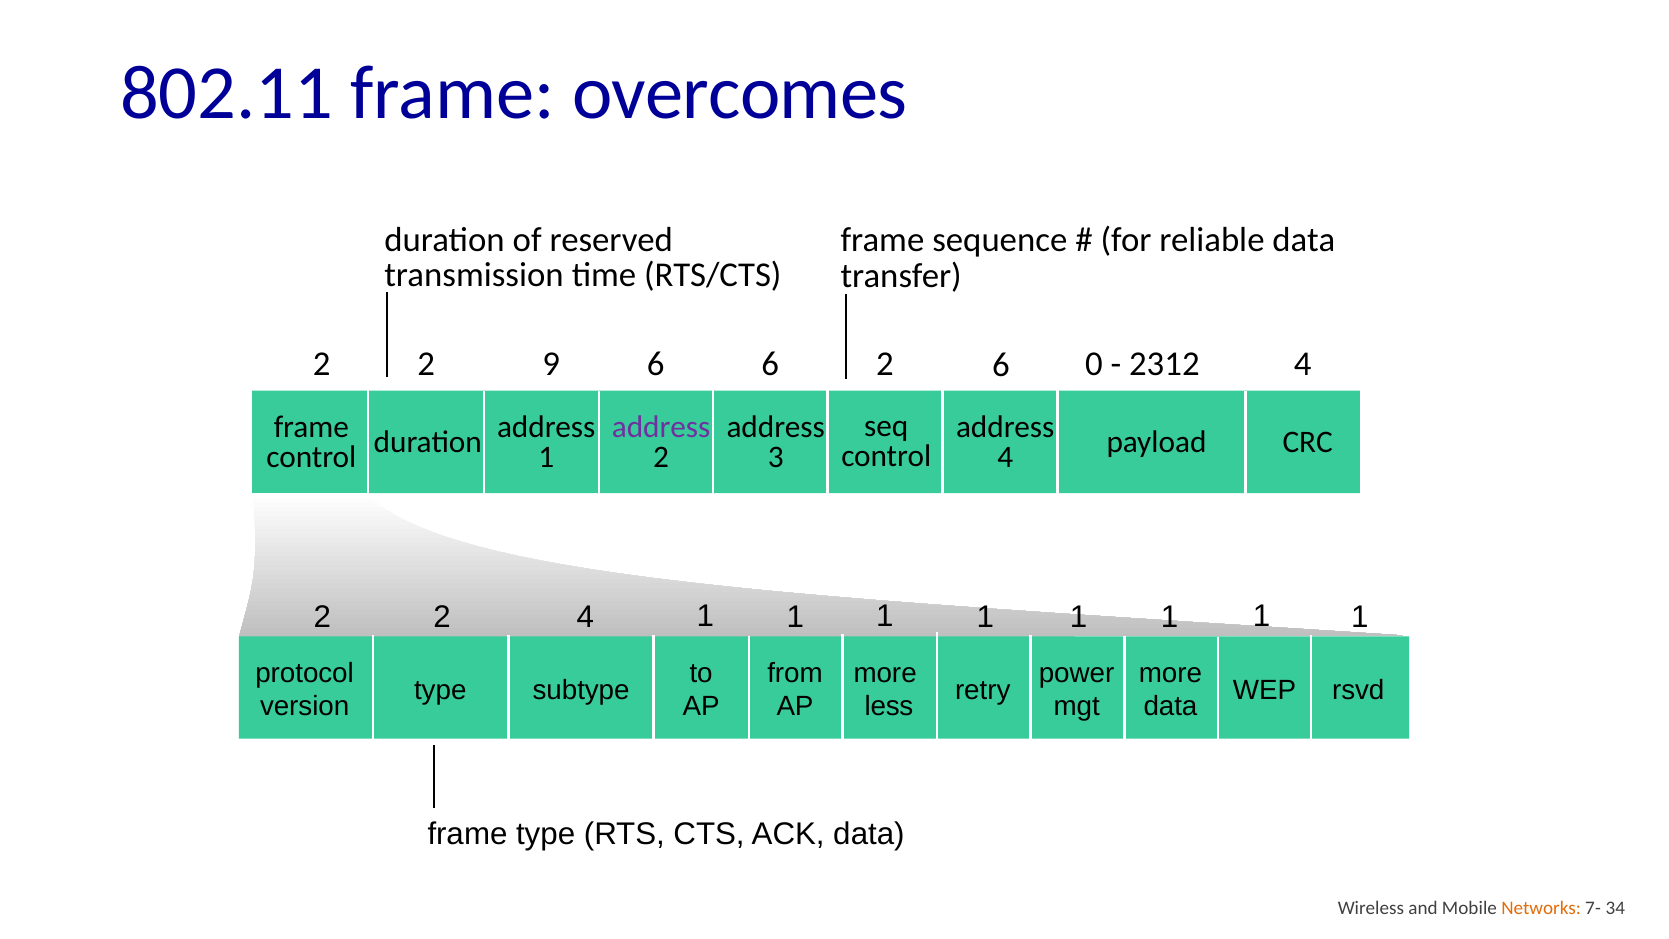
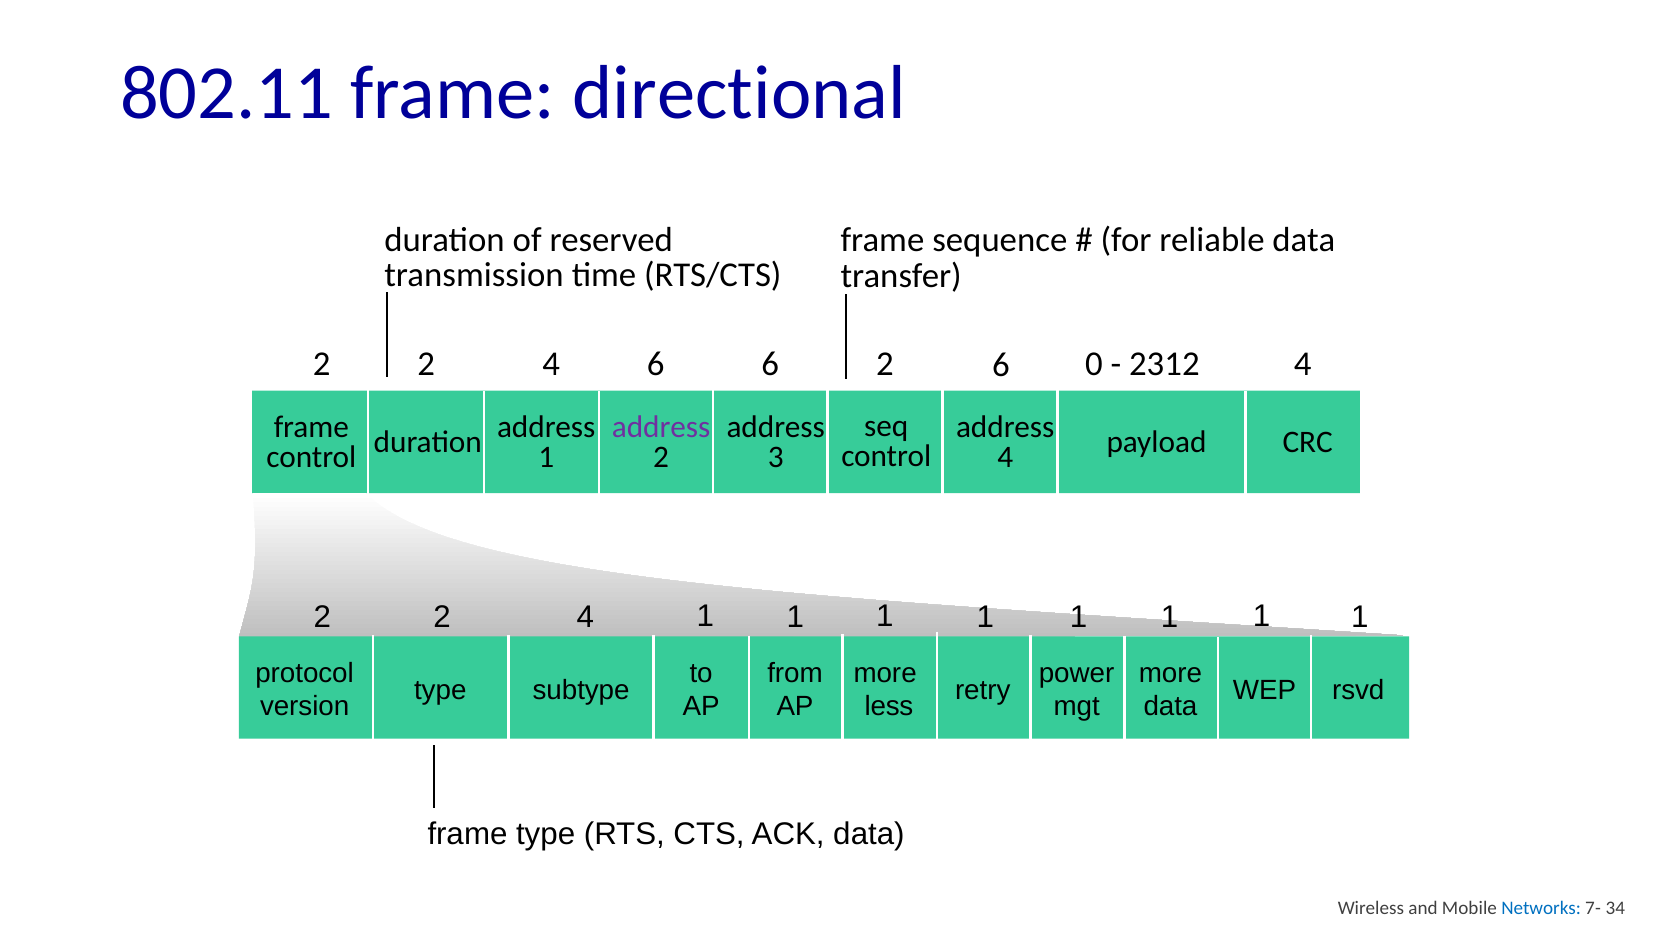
overcomes: overcomes -> directional (739, 93)
9: 9 -> 4 (551, 364)
Networks colour: orange -> blue (1541, 908)
